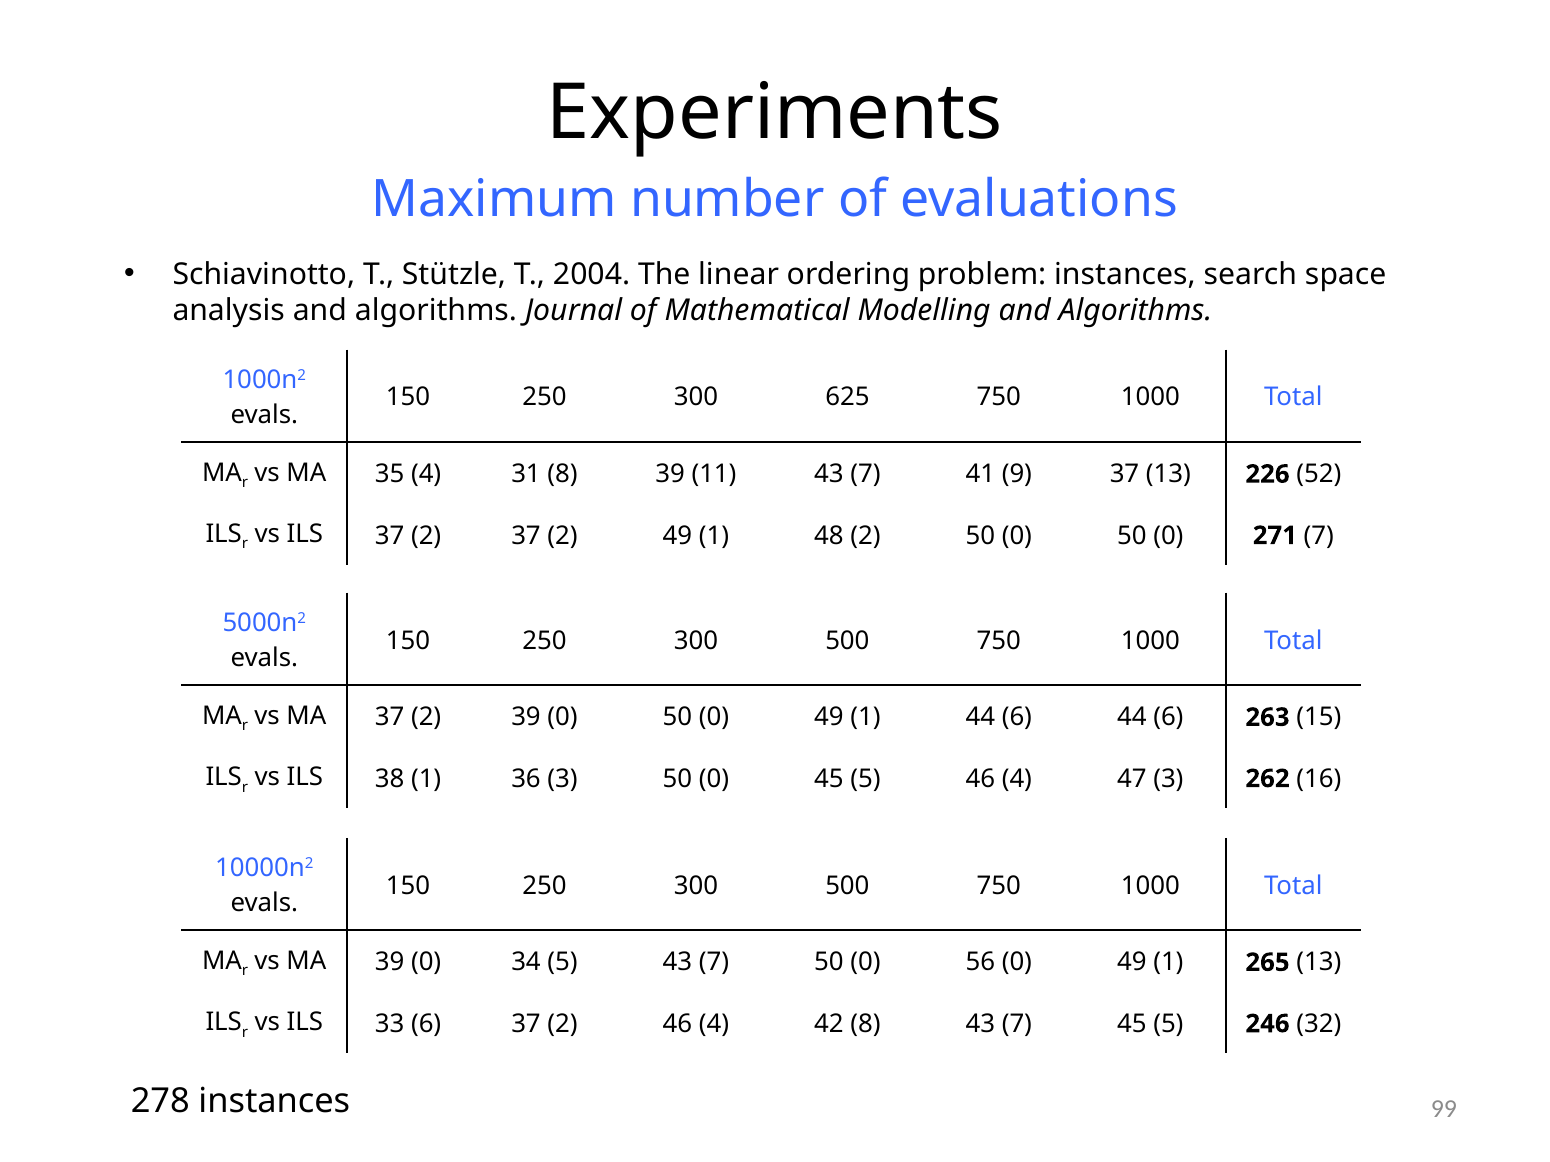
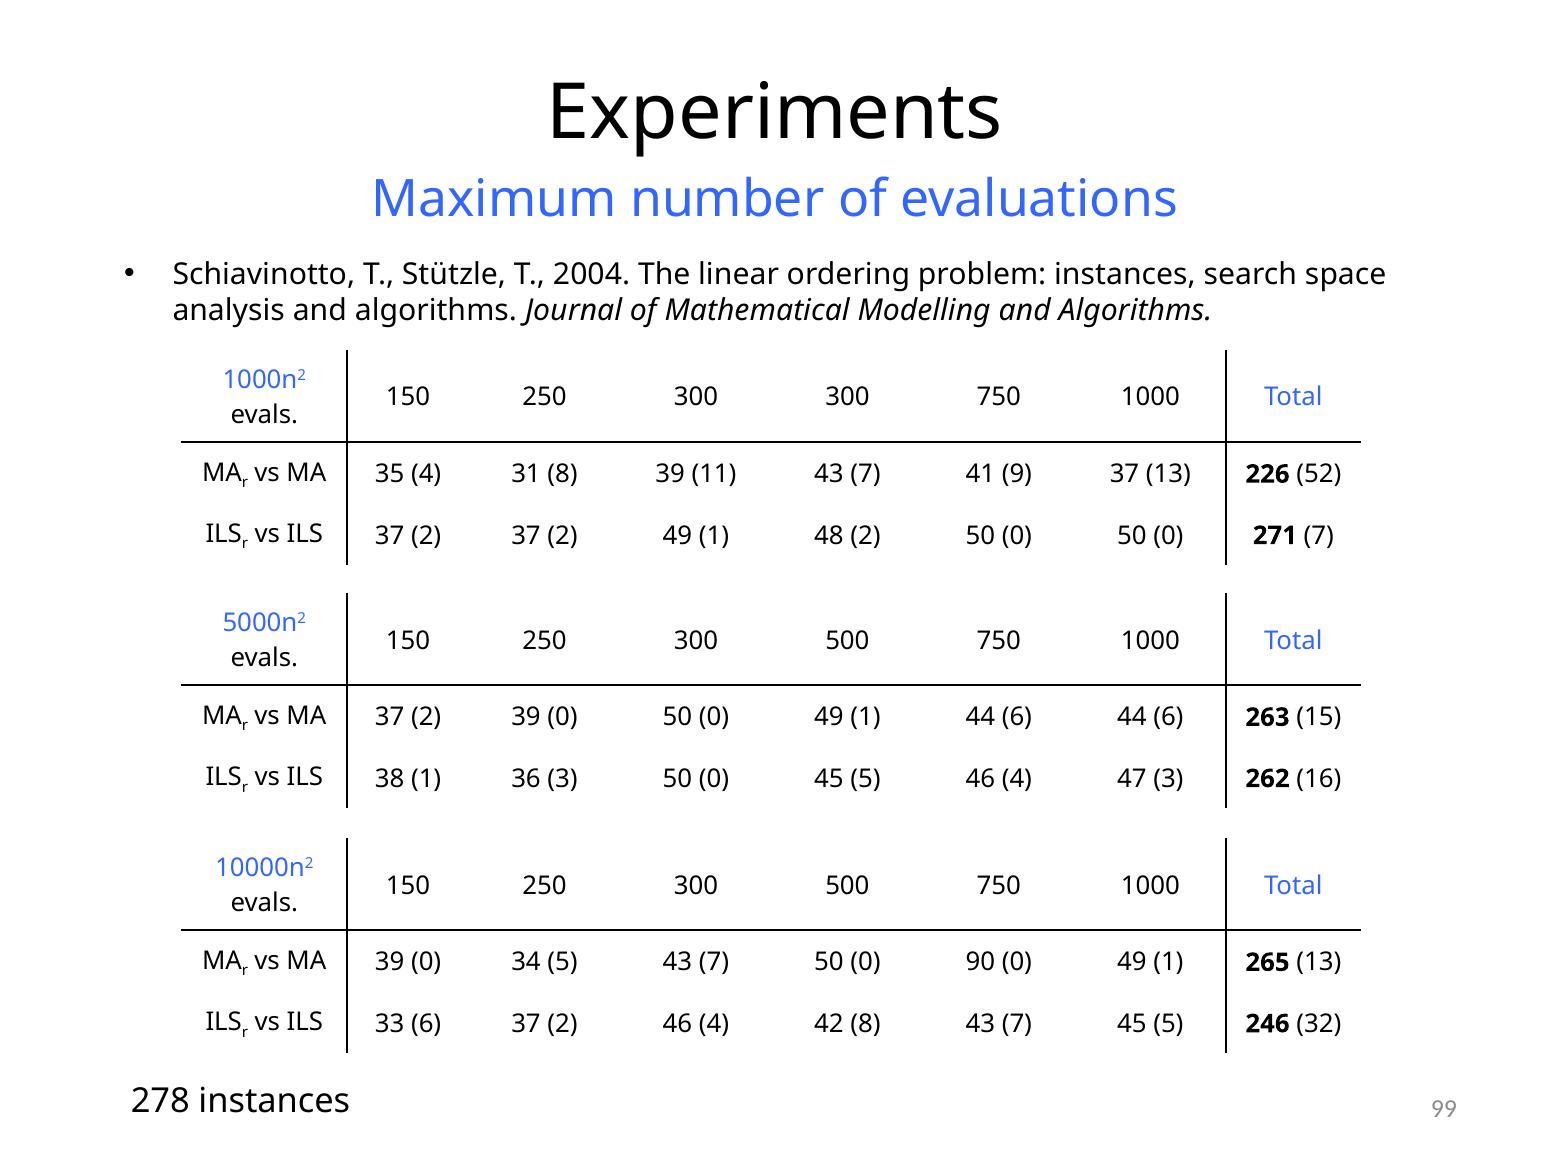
300 625: 625 -> 300 (847, 398)
56: 56 -> 90 (980, 963)
